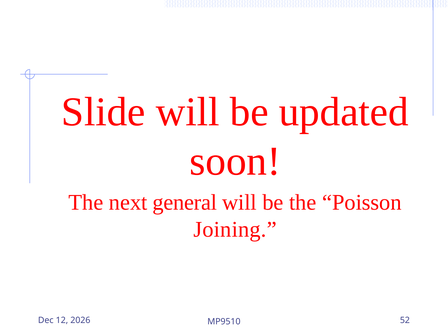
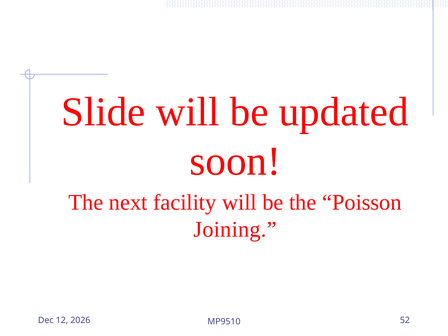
general: general -> facility (185, 202)
